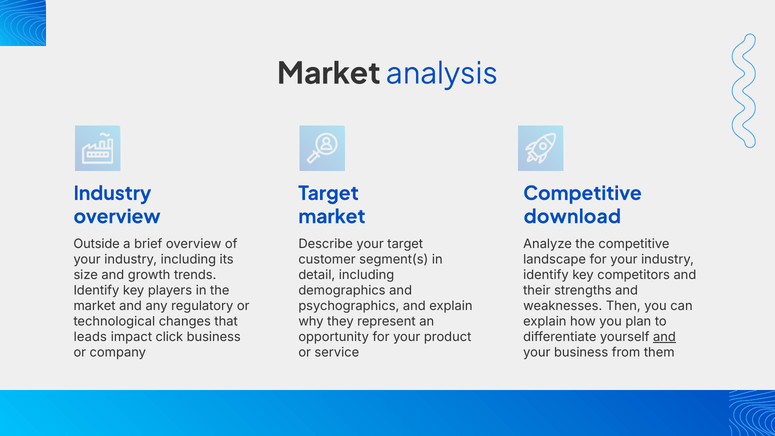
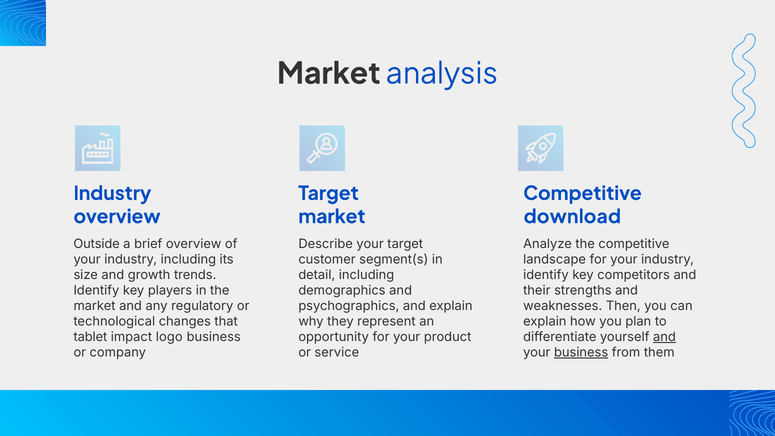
leads: leads -> tablet (90, 337)
click: click -> logo (169, 337)
business underline: none -> present (581, 352)
